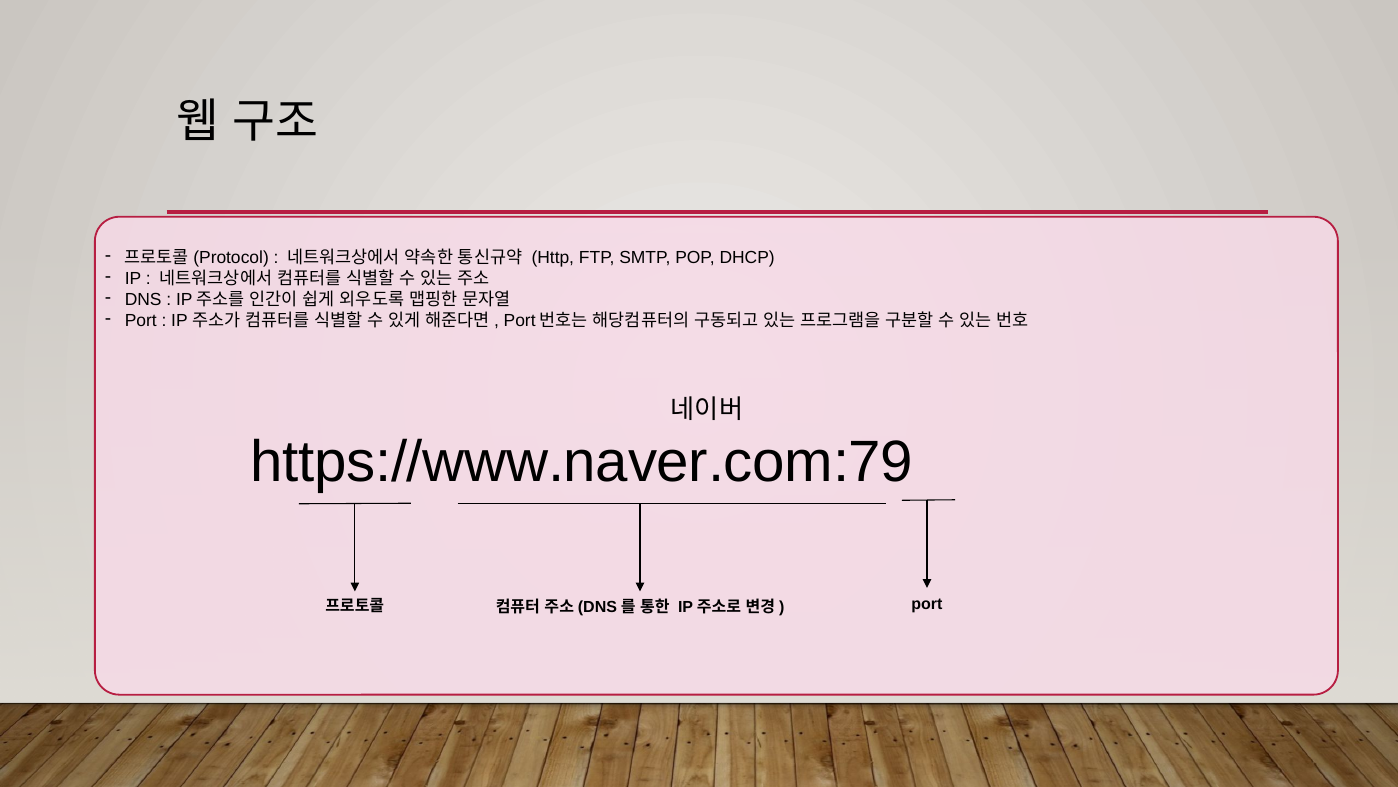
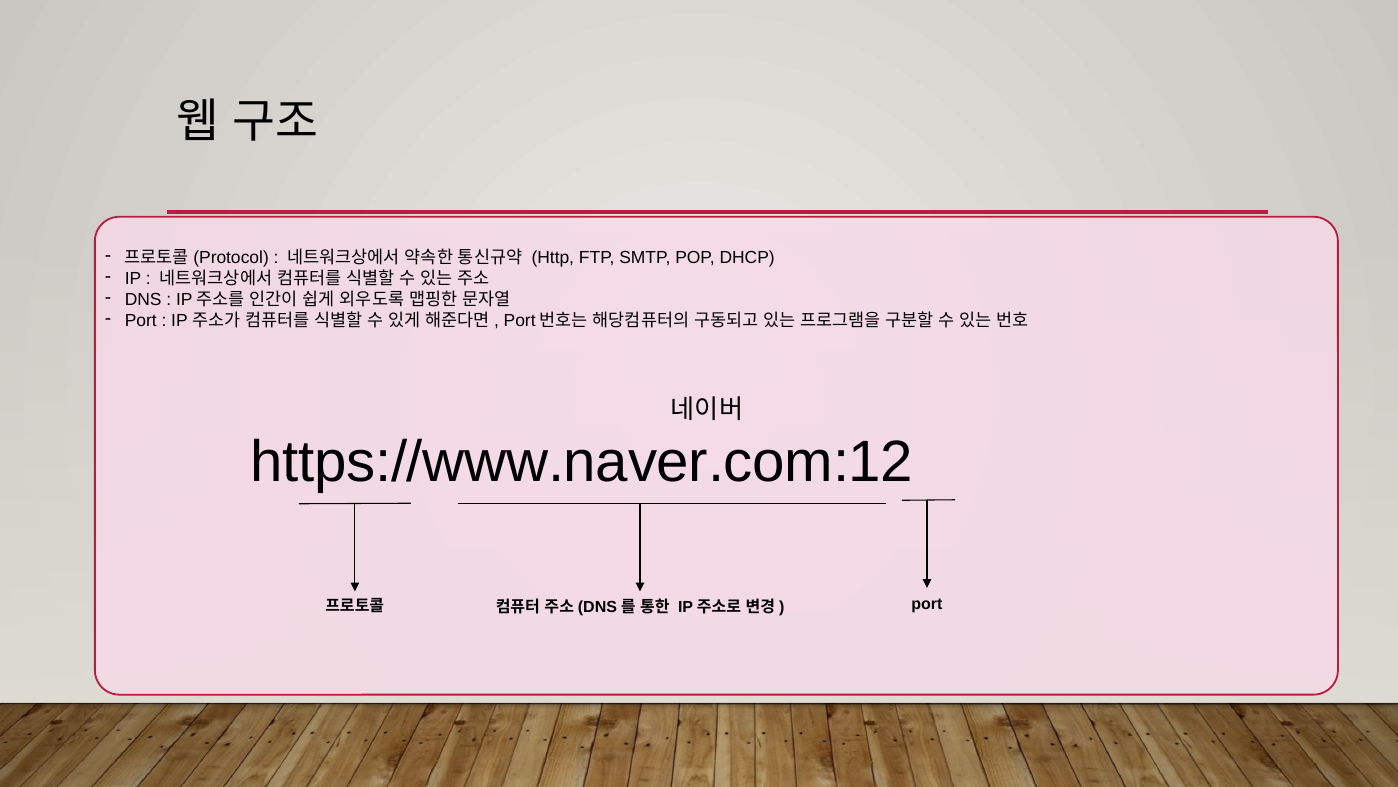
https://www.naver.com:79: https://www.naver.com:79 -> https://www.naver.com:12 (582, 462)
